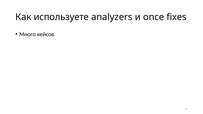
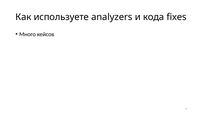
once: once -> кода (154, 17)
